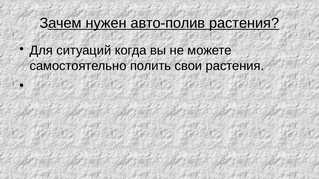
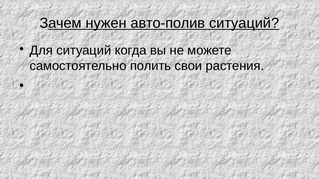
авто-полив растения: растения -> ситуаций (244, 23)
